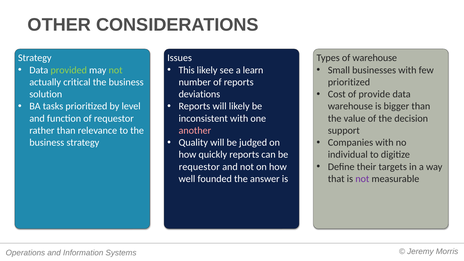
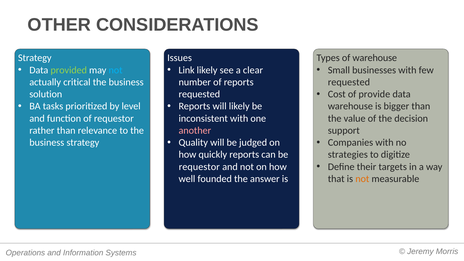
not colour: light green -> light blue (116, 70)
This: This -> Link (187, 70)
learn: learn -> clear (253, 70)
prioritized: prioritized -> requested (349, 82)
deviations: deviations -> requested (199, 94)
individual: individual -> strategies (348, 155)
not colour: purple -> orange (362, 179)
